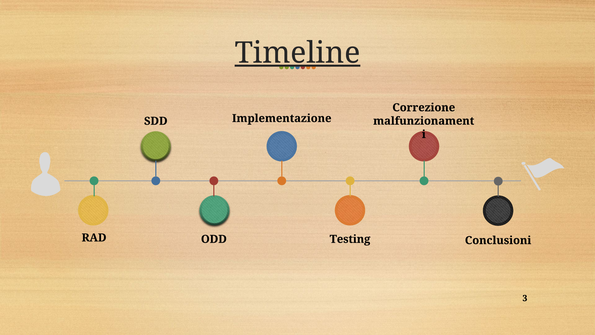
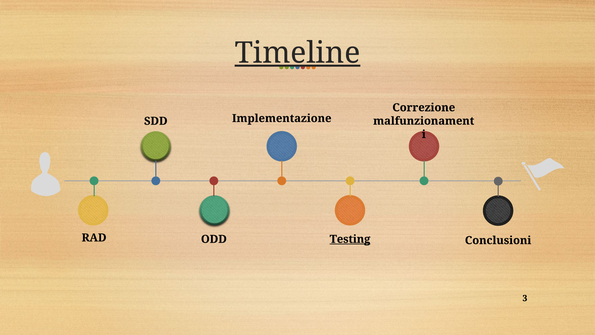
Testing underline: none -> present (350, 239)
